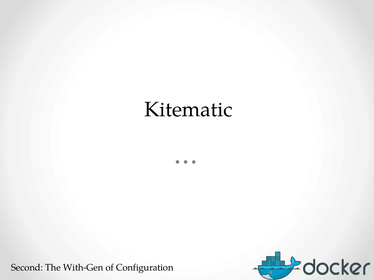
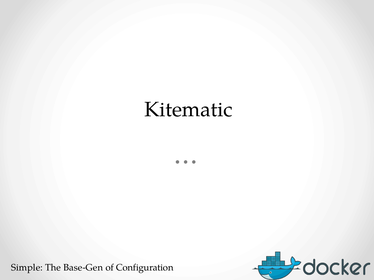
Second: Second -> Simple (27, 268)
With-Gen: With-Gen -> Base-Gen (83, 268)
